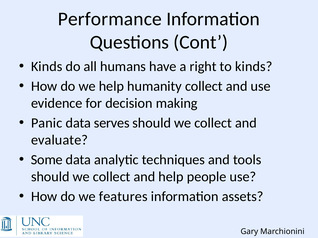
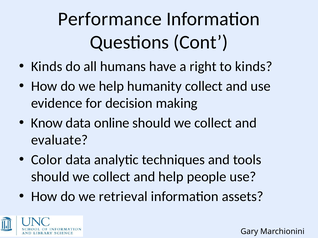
Panic: Panic -> Know (47, 123)
serves: serves -> online (112, 123)
Some: Some -> Color (47, 160)
features: features -> retrieval (123, 197)
